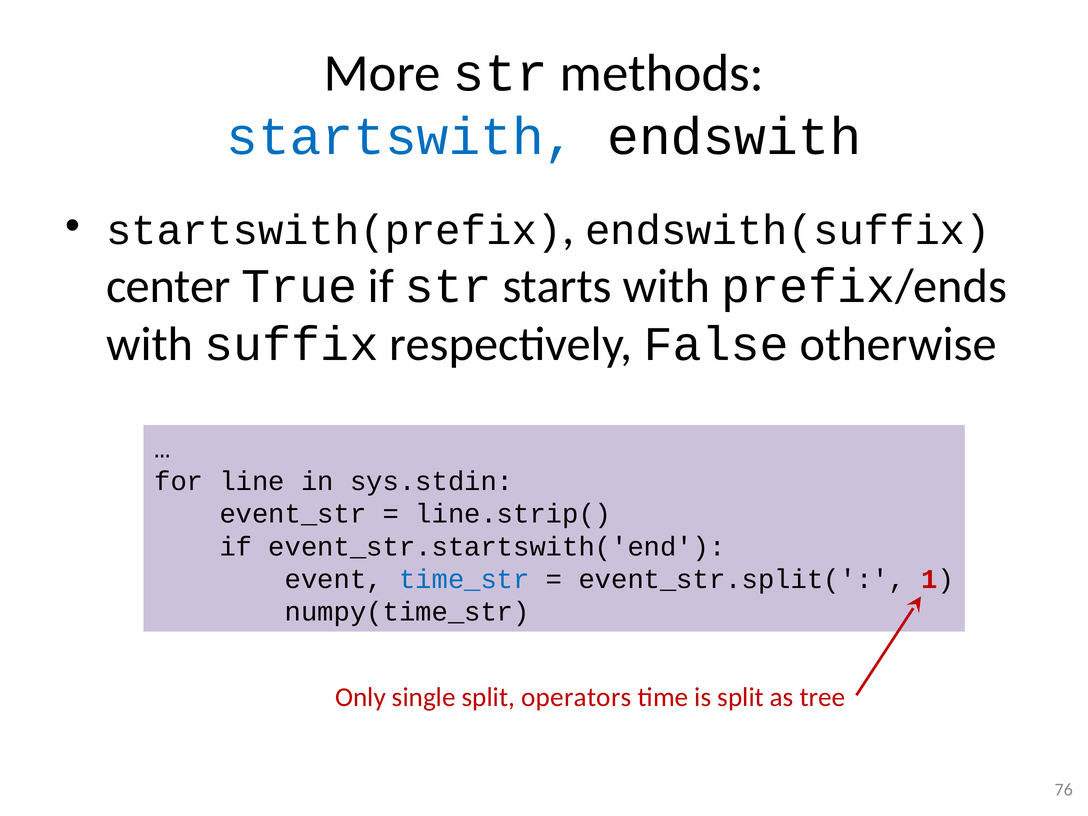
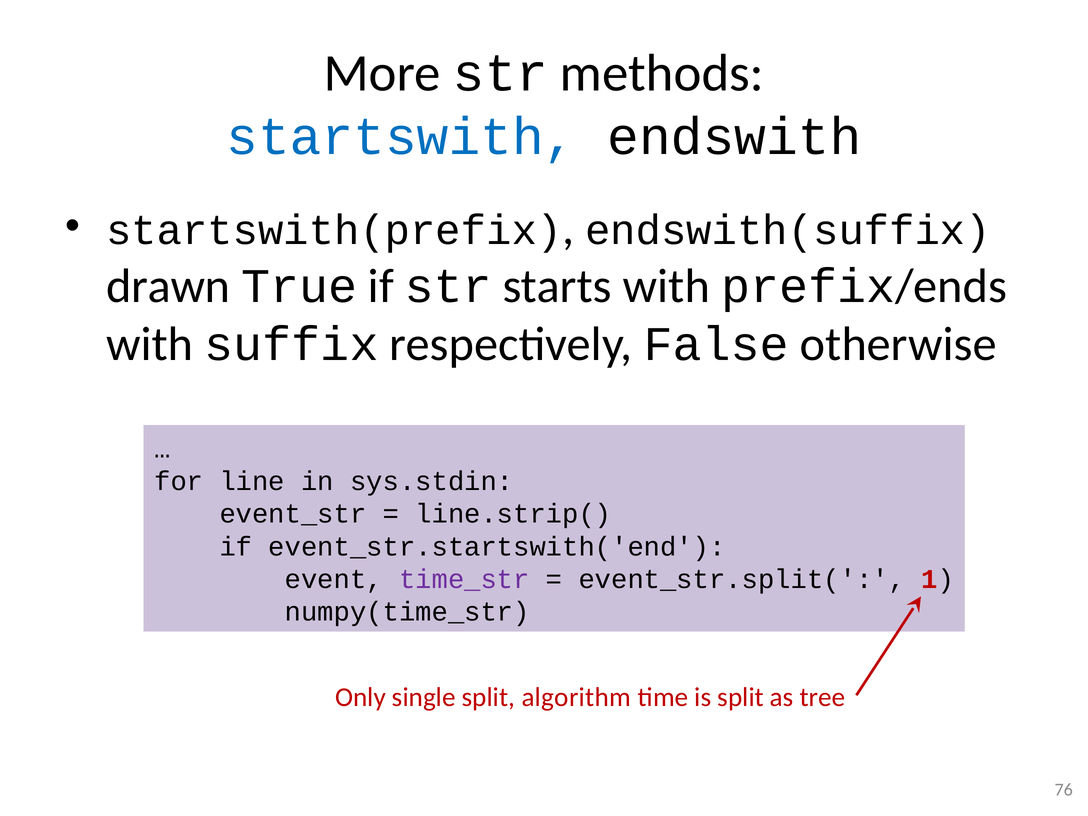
center: center -> drawn (168, 286)
time_str colour: blue -> purple (464, 579)
operators: operators -> algorithm (576, 697)
